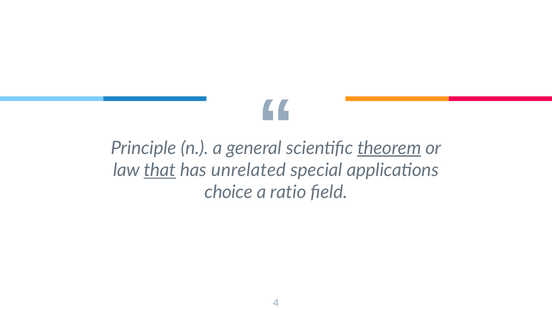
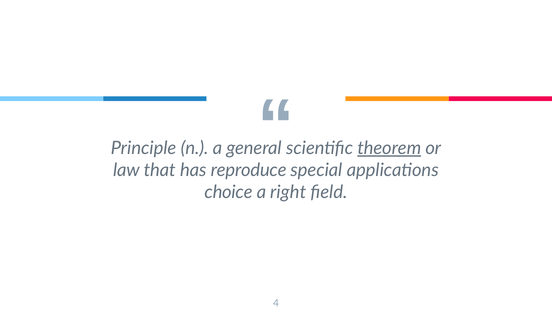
that underline: present -> none (160, 170)
unrelated: unrelated -> reproduce (249, 170)
ratio: ratio -> right (288, 193)
